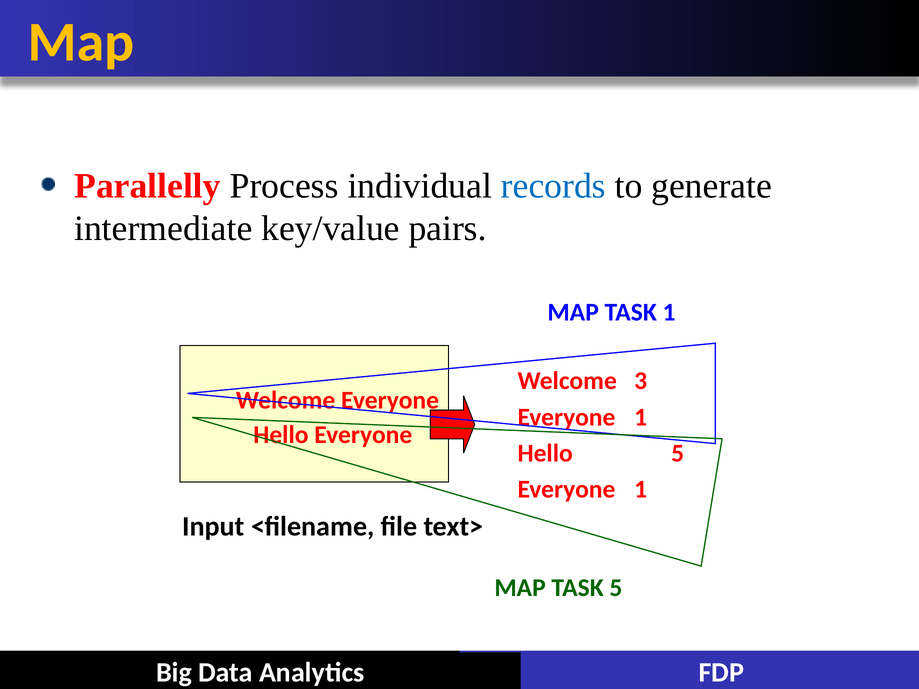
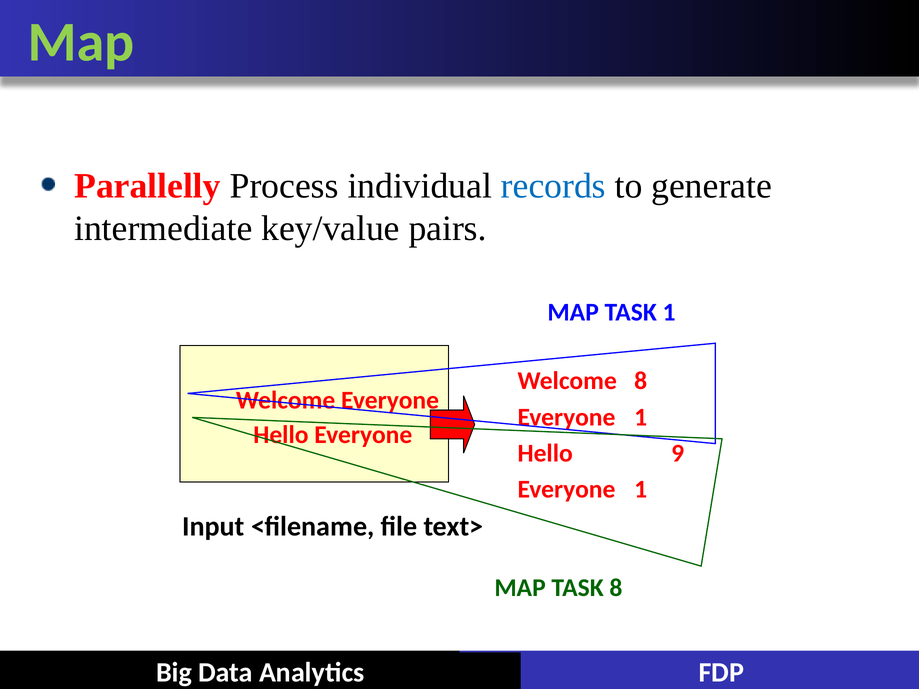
Map colour: yellow -> light green (81, 42)
Welcome 3: 3 -> 8 (641, 381)
Hello 5: 5 -> 9 (678, 453)
TASK 5: 5 -> 8 (616, 588)
